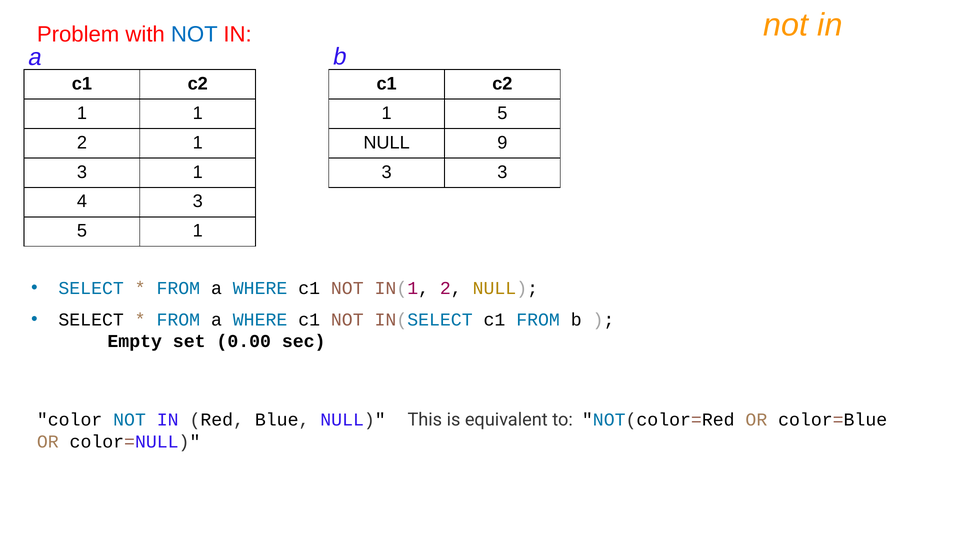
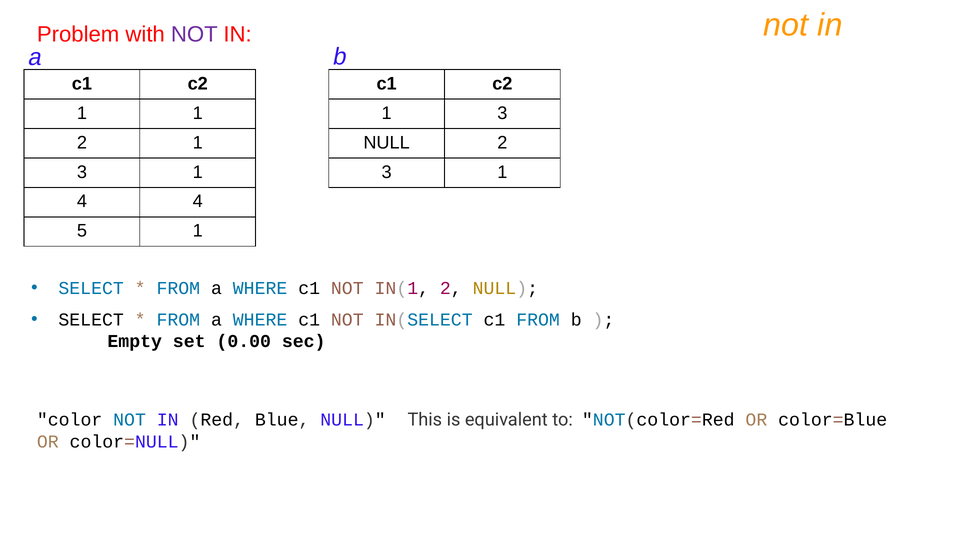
NOT colour: blue -> purple (194, 34)
5: 5 -> 3 (502, 113)
NULL 9: 9 -> 2 (502, 143)
3: 3 -> 1 (502, 172)
4 3: 3 -> 4 (198, 201)
